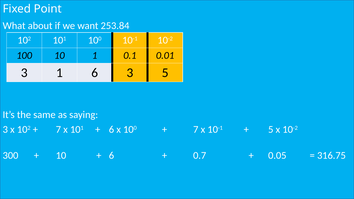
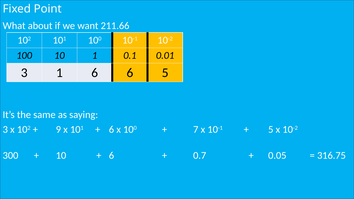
253.84: 253.84 -> 211.66 (115, 26)
6 3: 3 -> 6 (130, 73)
7: 7 -> 9 (58, 130)
